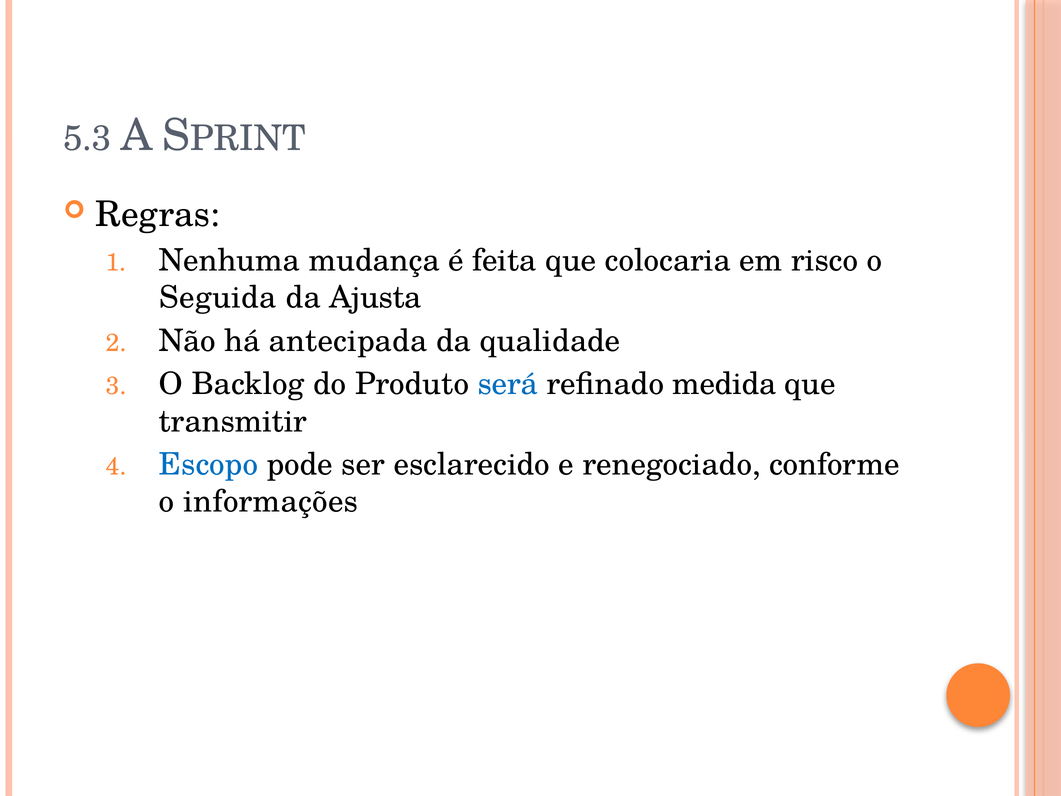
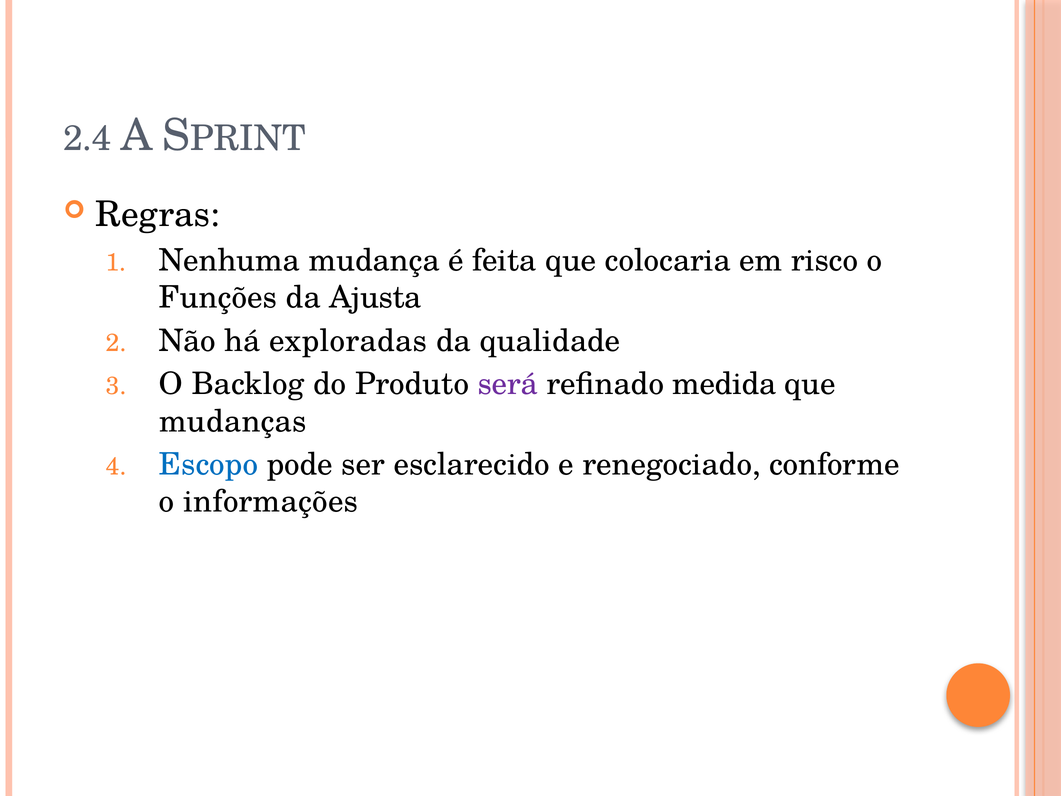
5.3: 5.3 -> 2.4 (87, 139)
Seguida: Seguida -> Funções (218, 297)
antecipada: antecipada -> exploradas (348, 341)
será colour: blue -> purple (508, 384)
transmitir: transmitir -> mudanças (233, 421)
